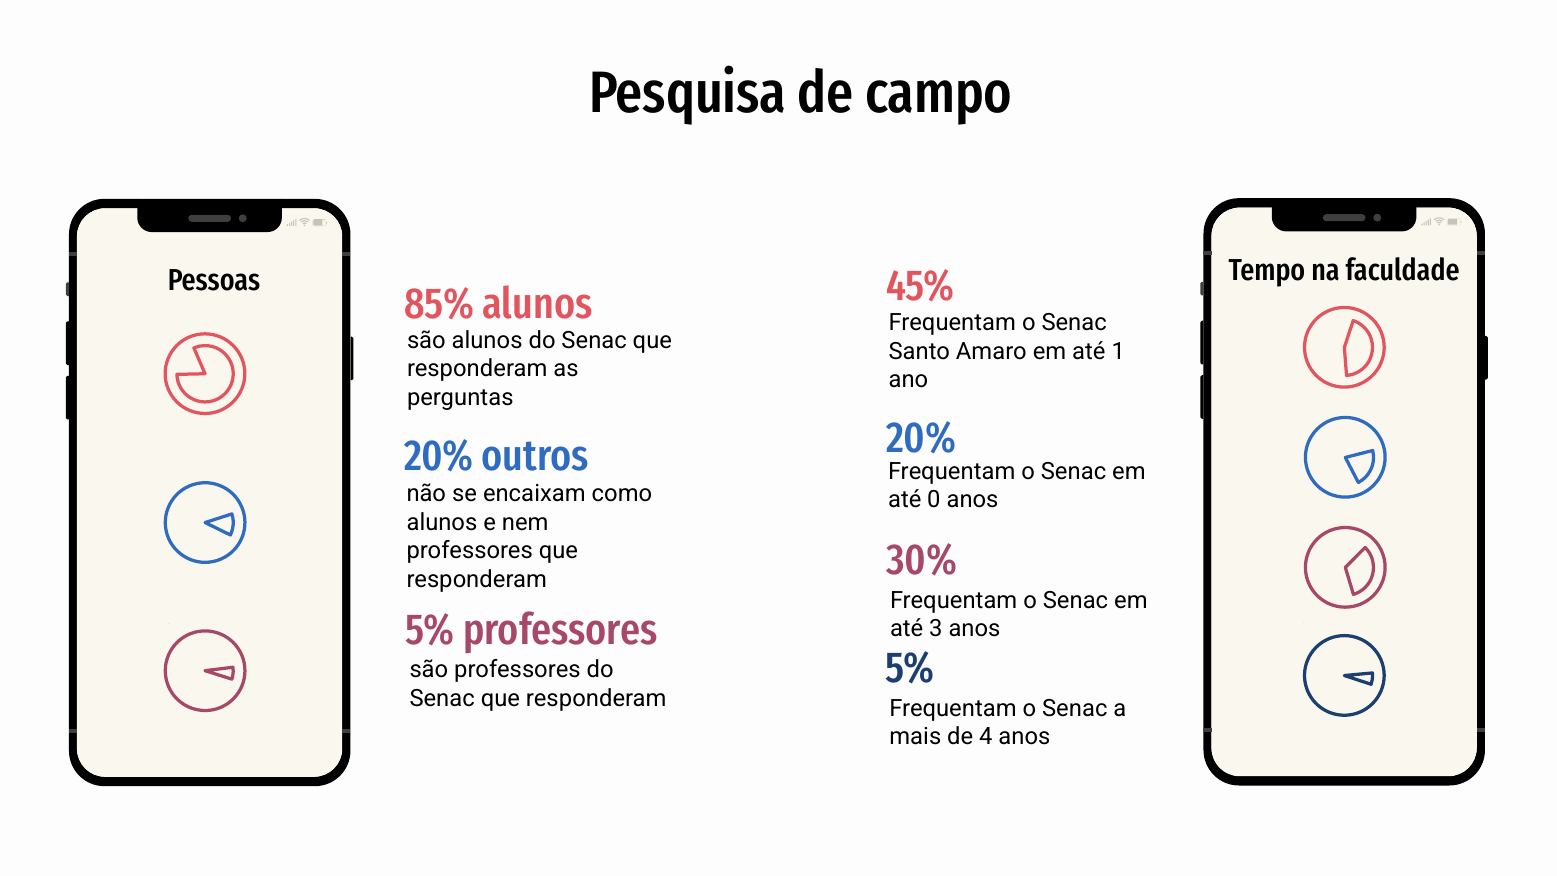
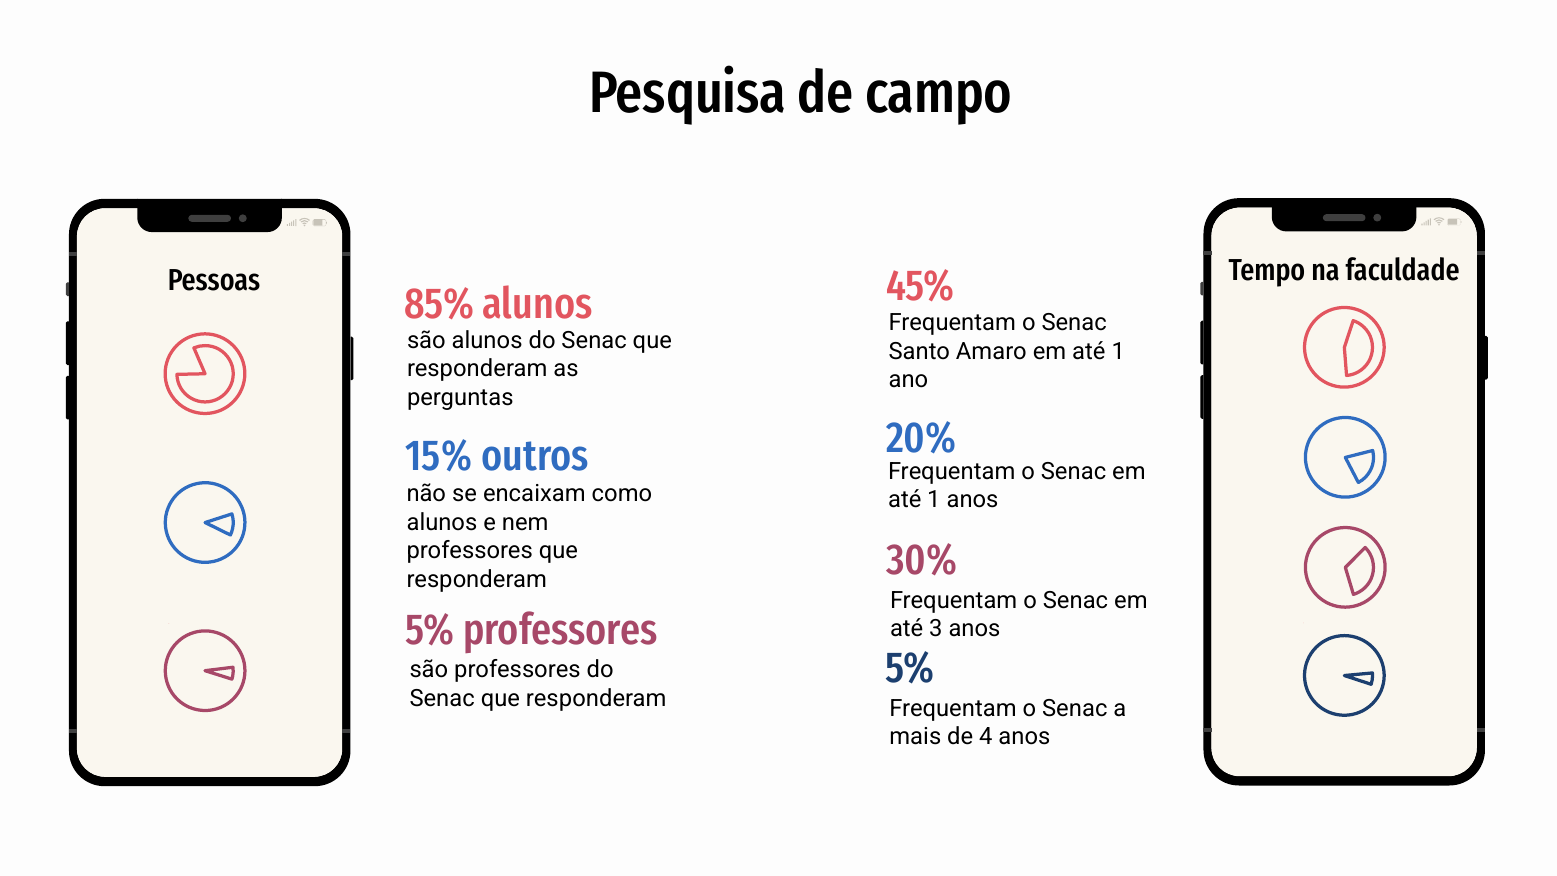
20%: 20% -> 15% (439, 456)
0: 0 -> 1 (934, 500)
